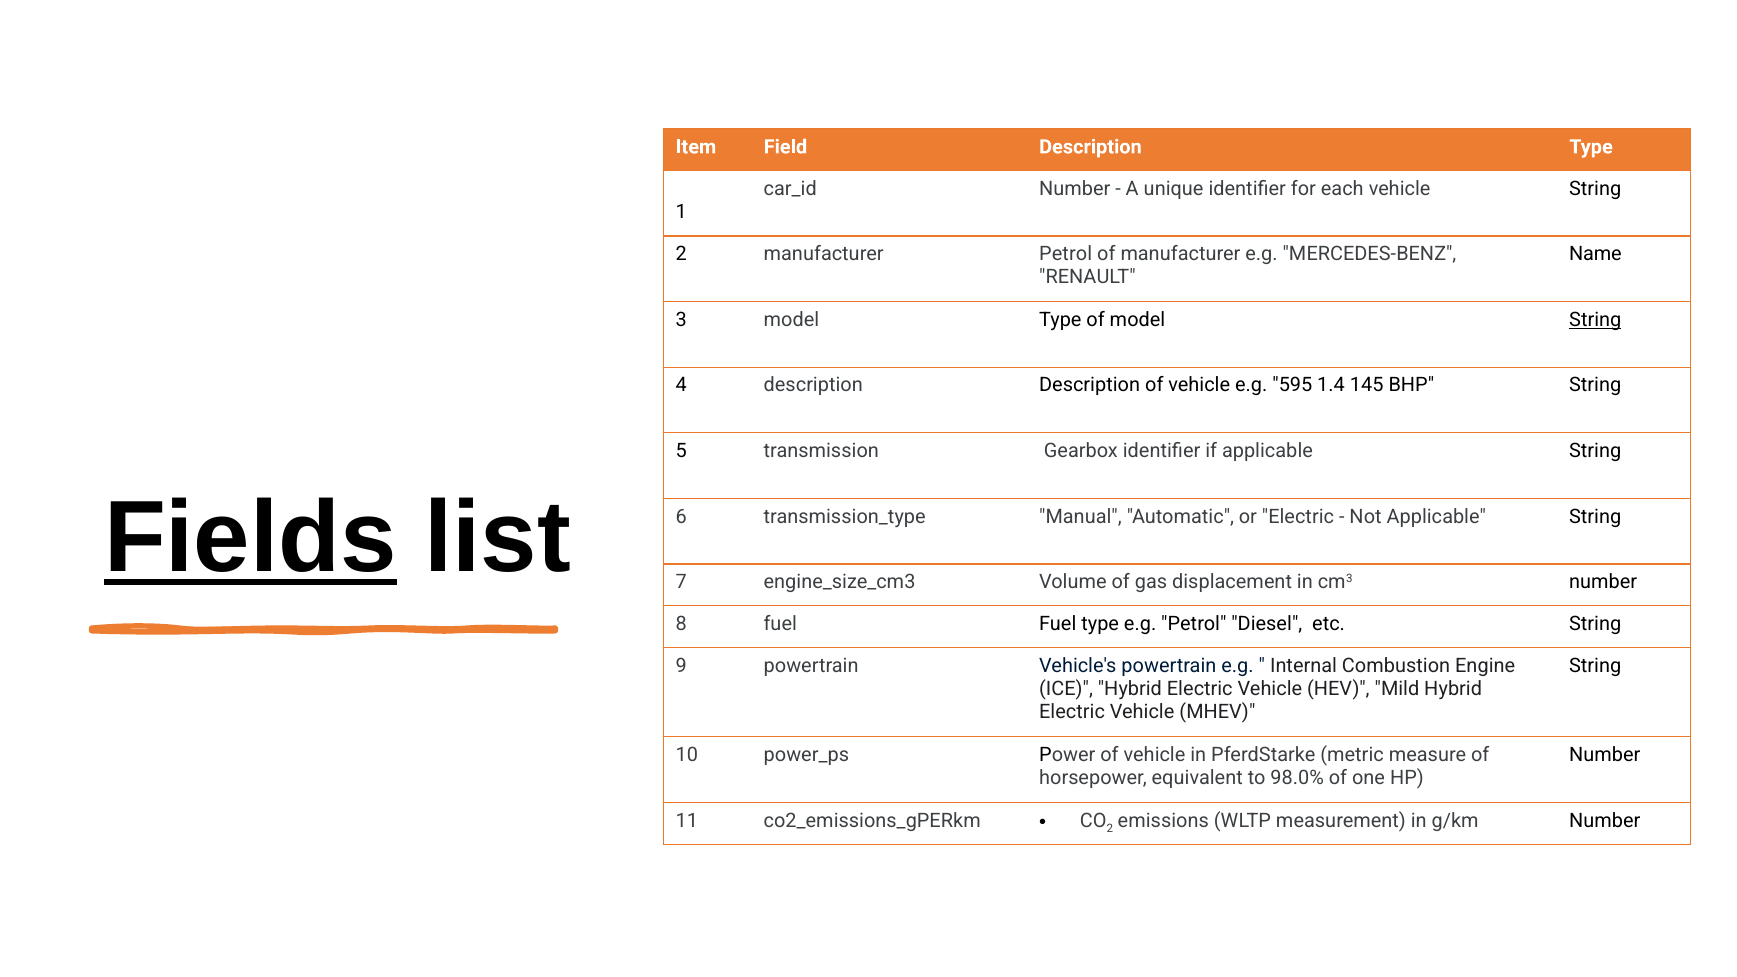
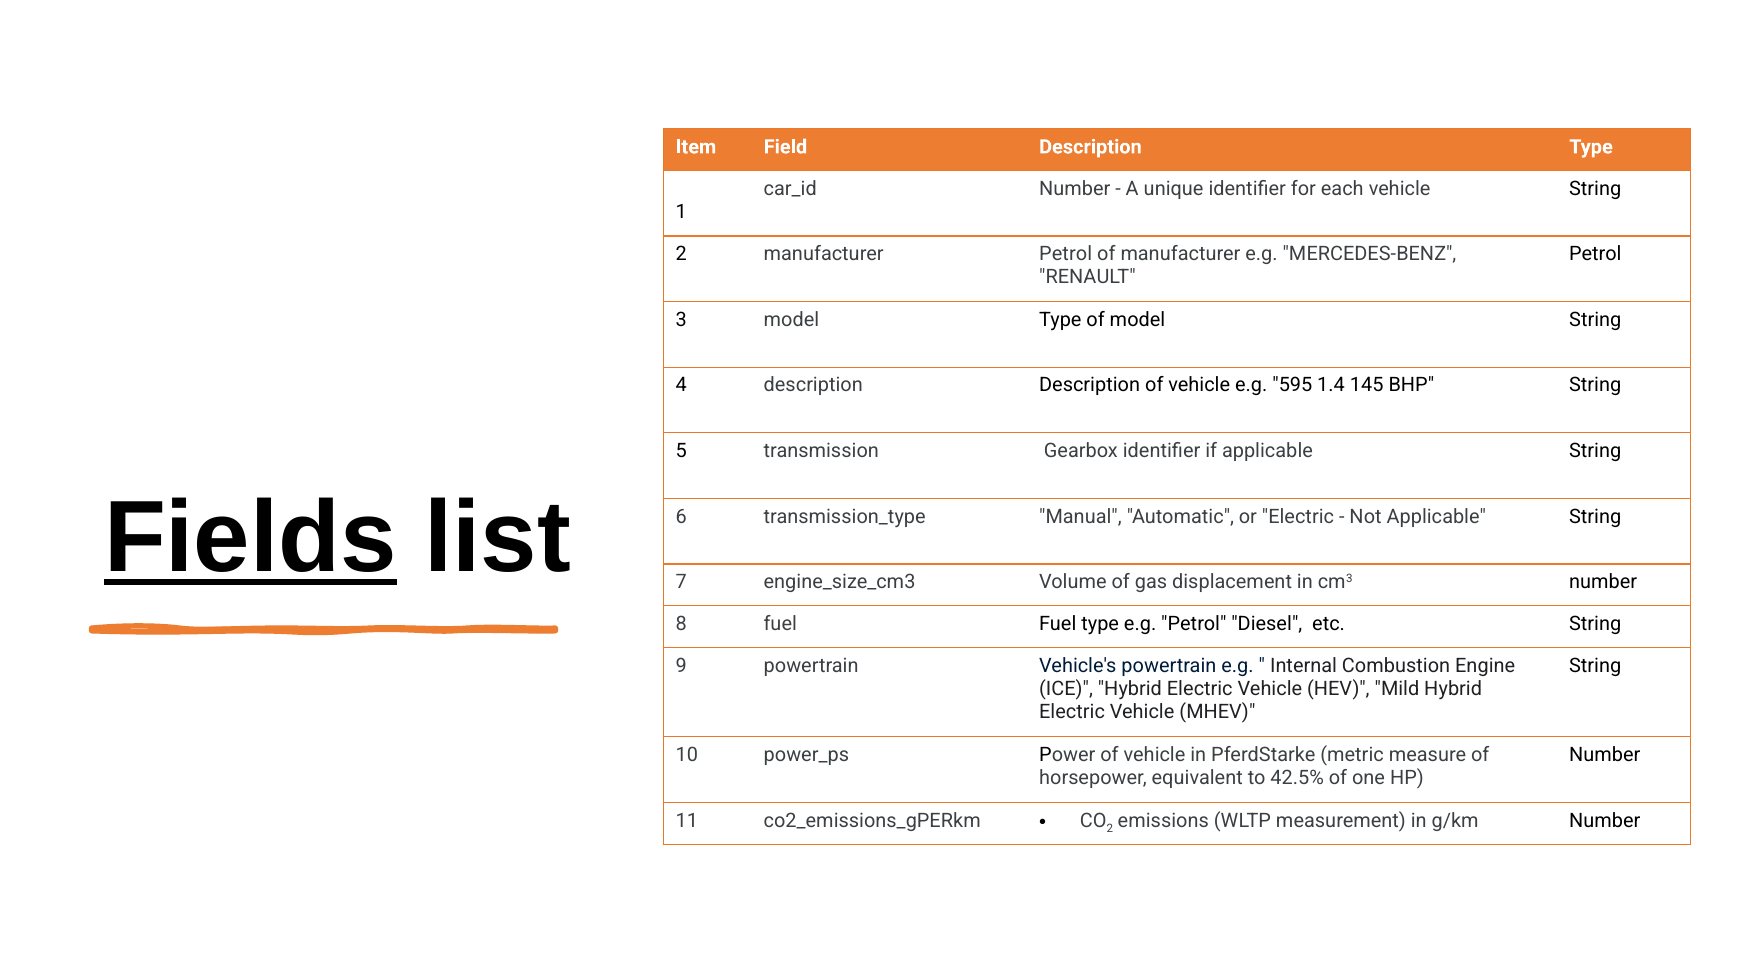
Name: Name -> Petrol (1595, 254)
String underline: present -> none (1595, 320)
98.0%: 98.0% -> 42.5% (1297, 778)
